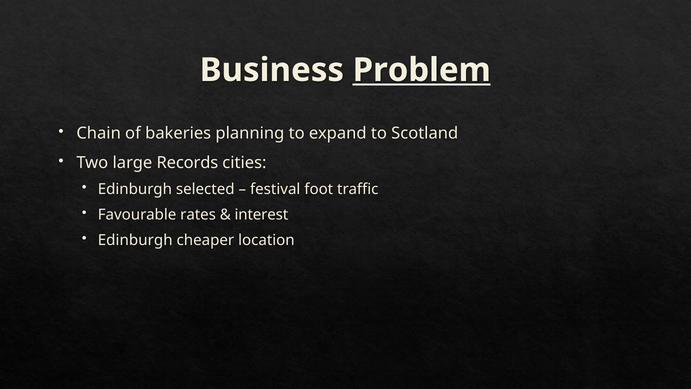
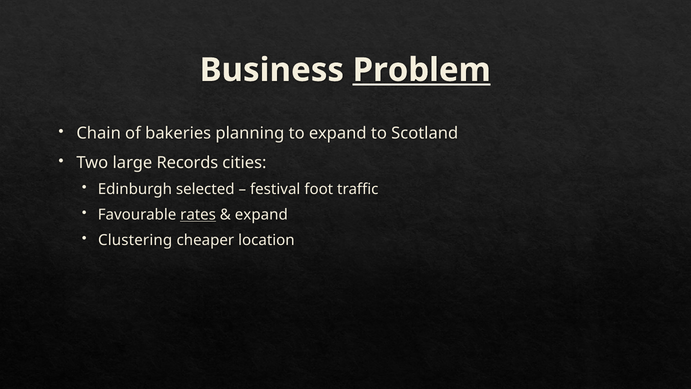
rates underline: none -> present (198, 215)
interest: interest -> expand (261, 215)
Edinburgh: Edinburgh -> Clustering (135, 240)
